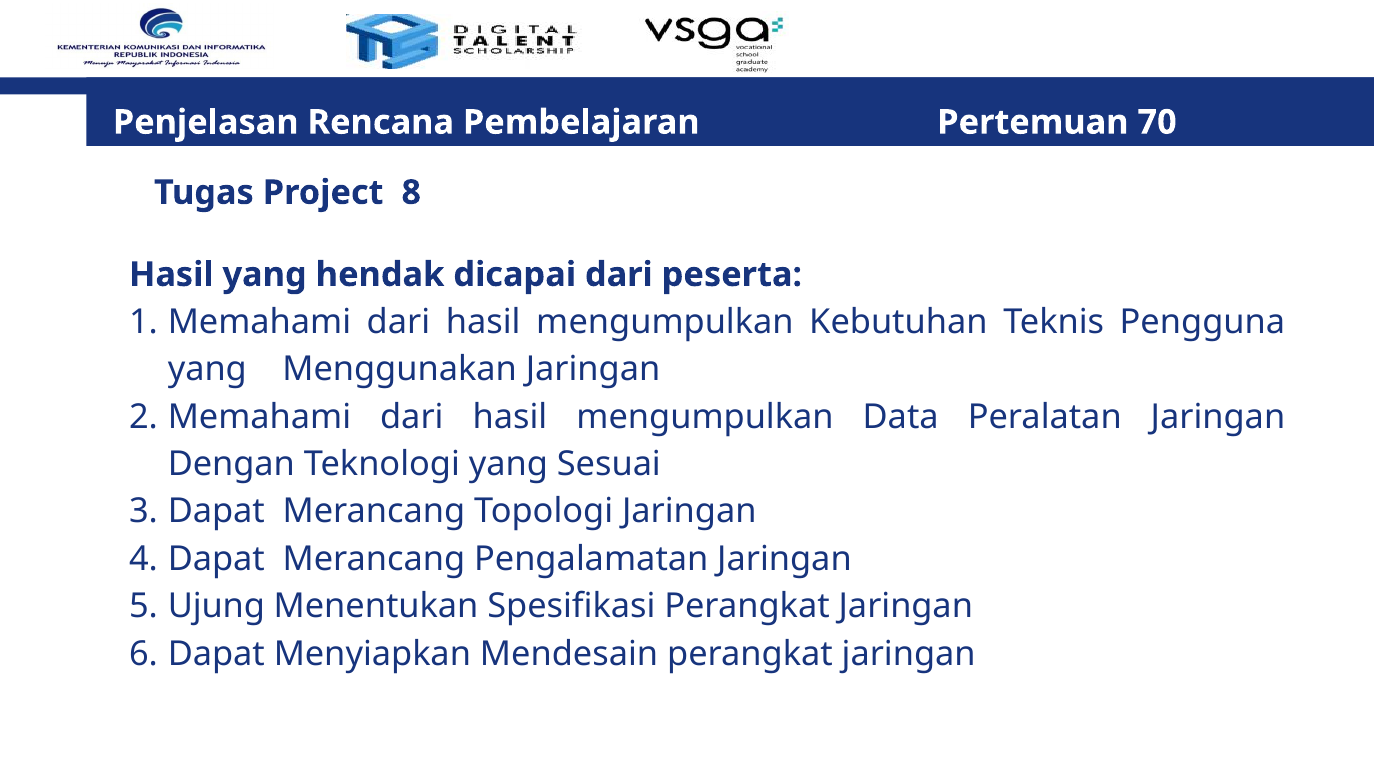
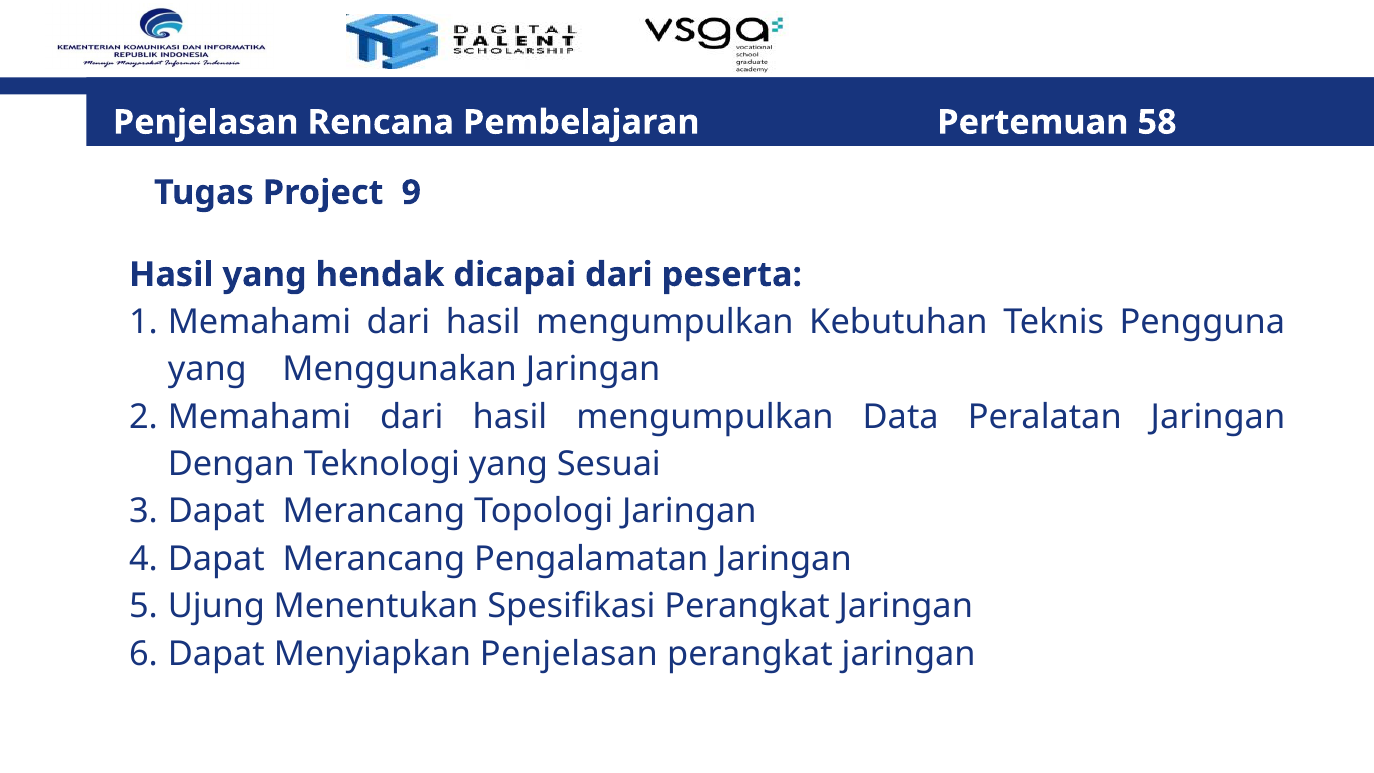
70: 70 -> 58 (1157, 122)
8: 8 -> 9 (411, 193)
Menyiapkan Mendesain: Mendesain -> Penjelasan (569, 654)
